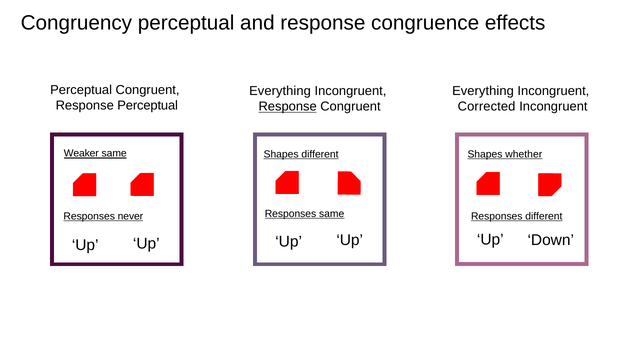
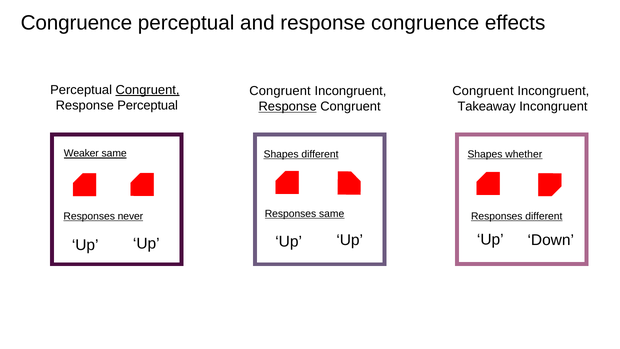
Congruency: Congruency -> Congruence (76, 23)
Congruent underline: none -> present (148, 90)
Everything: Everything -> Congruent (280, 91)
Everything: Everything -> Congruent (483, 91)
Corrected: Corrected -> Takeaway (487, 107)
